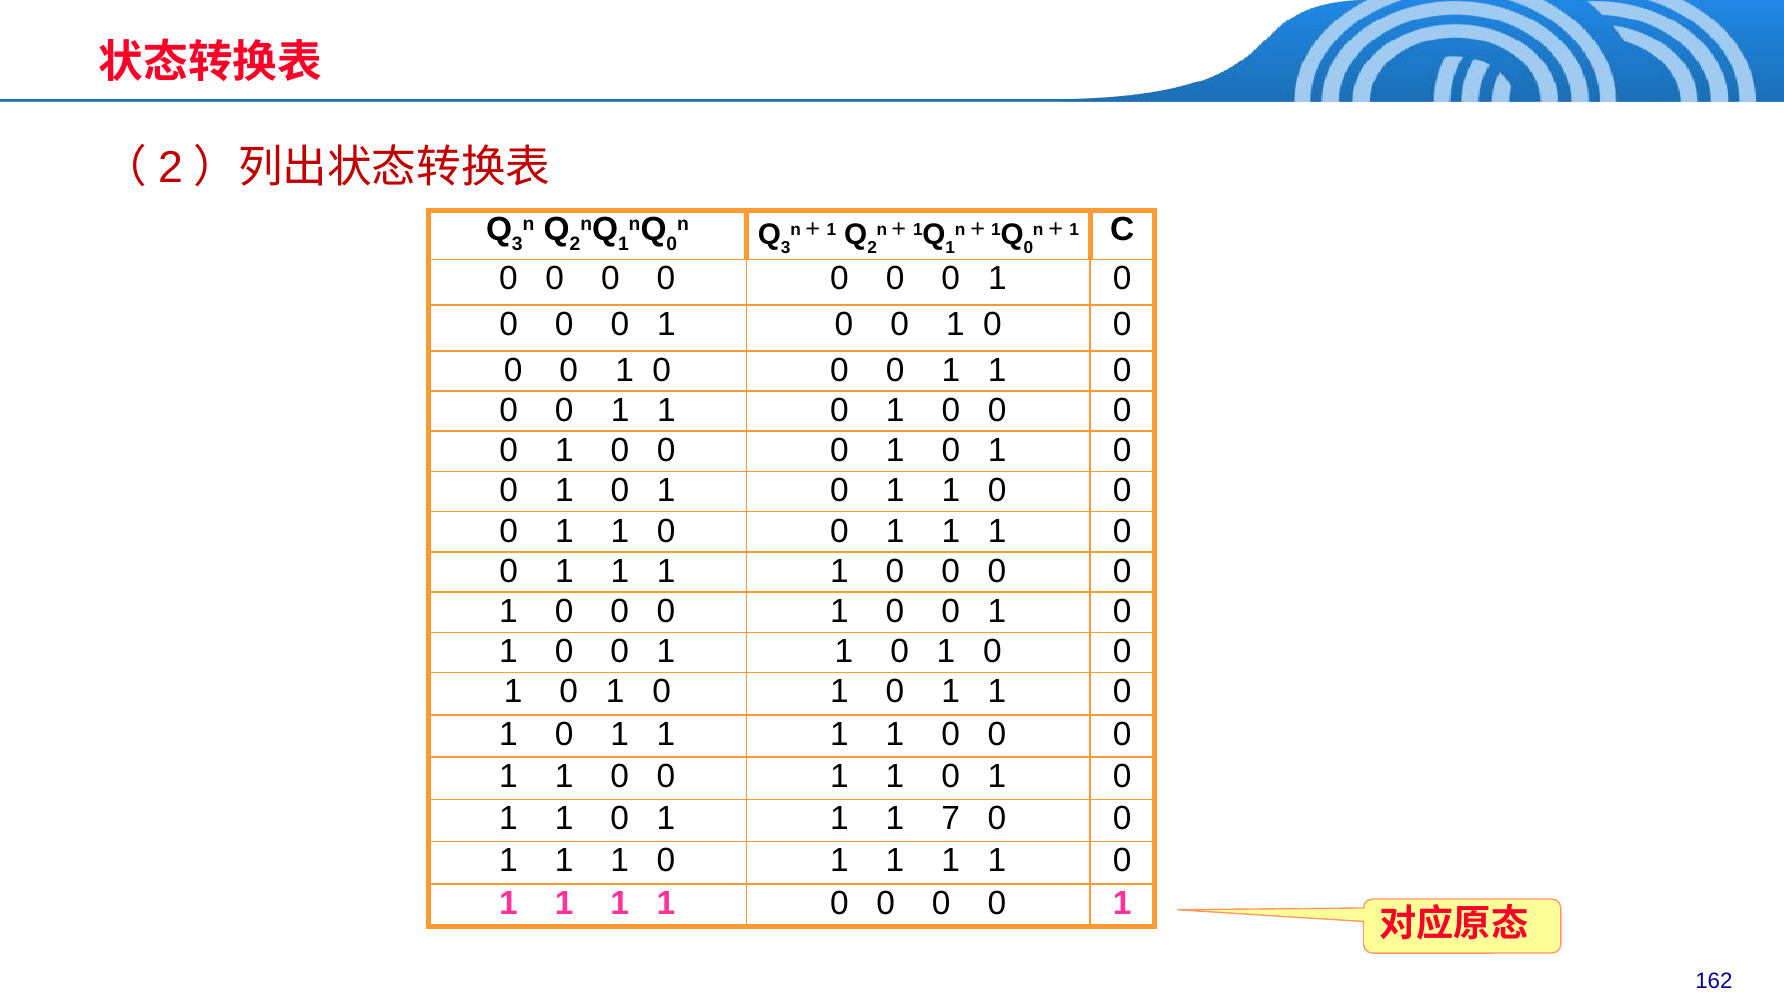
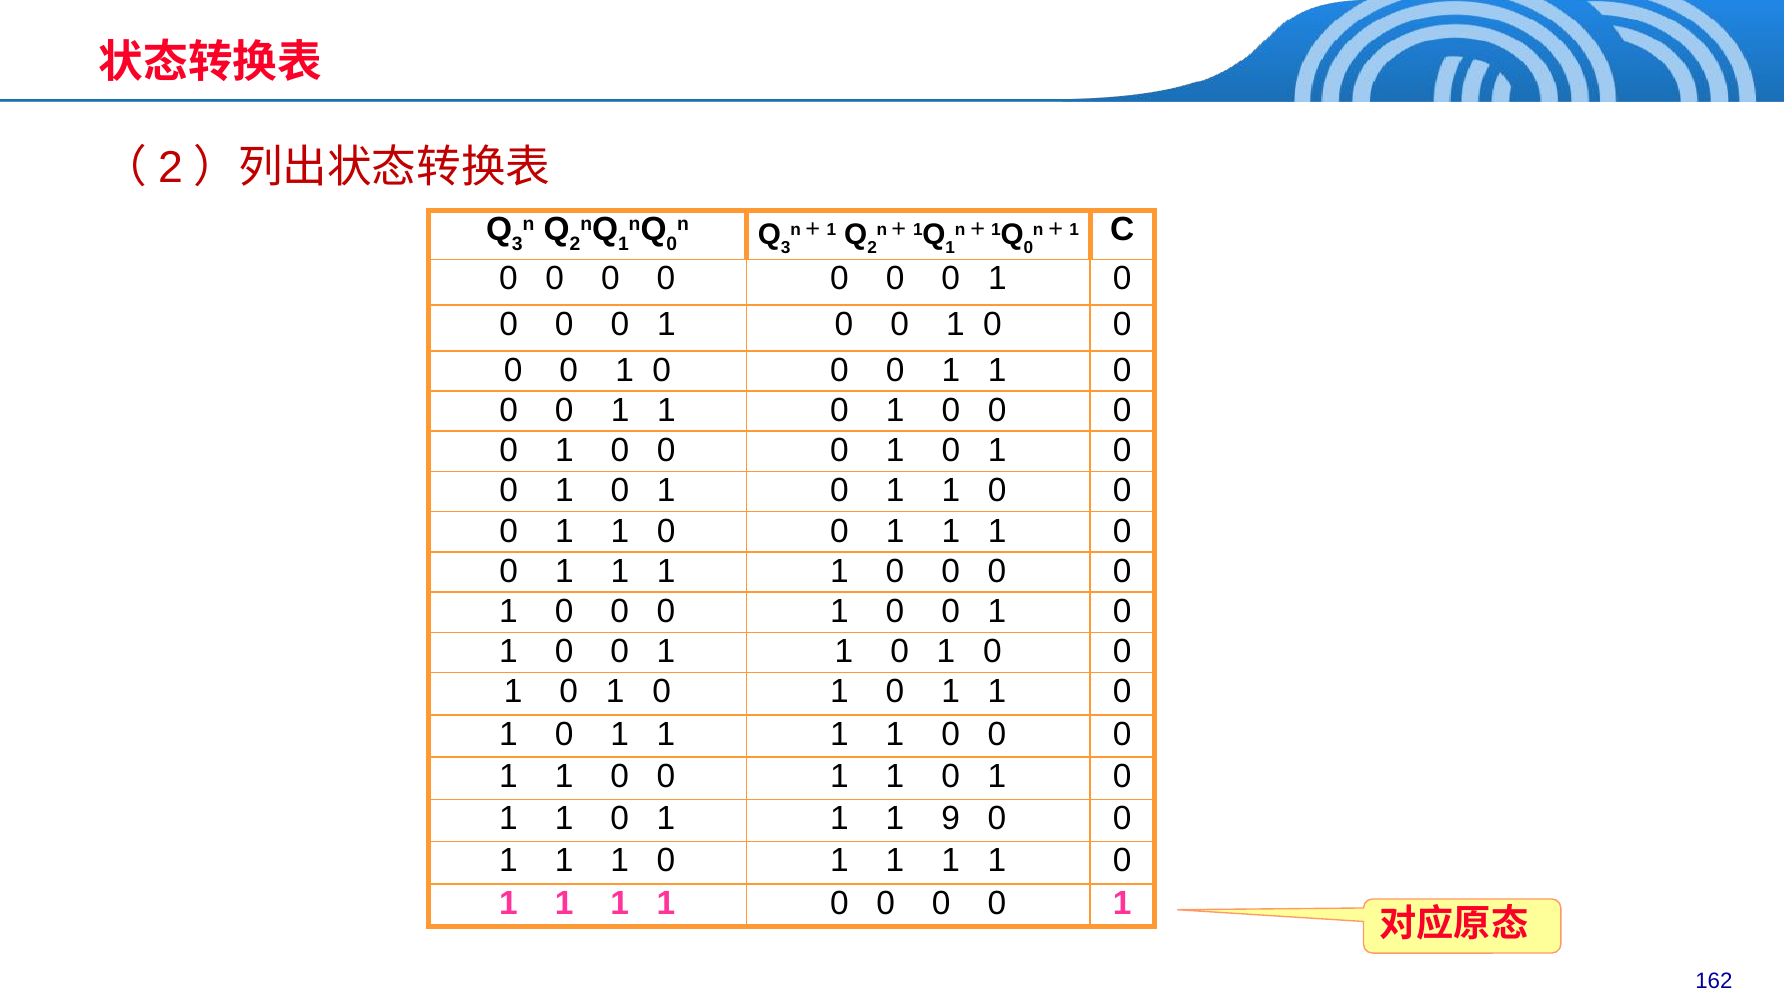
7: 7 -> 9 (951, 818)
